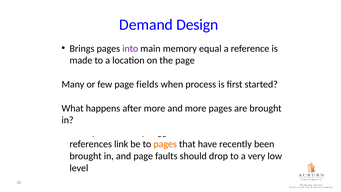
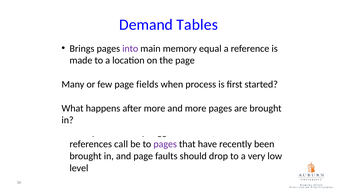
Design: Design -> Tables (197, 25)
link: link -> call (121, 144)
pages colour: orange -> purple (165, 144)
